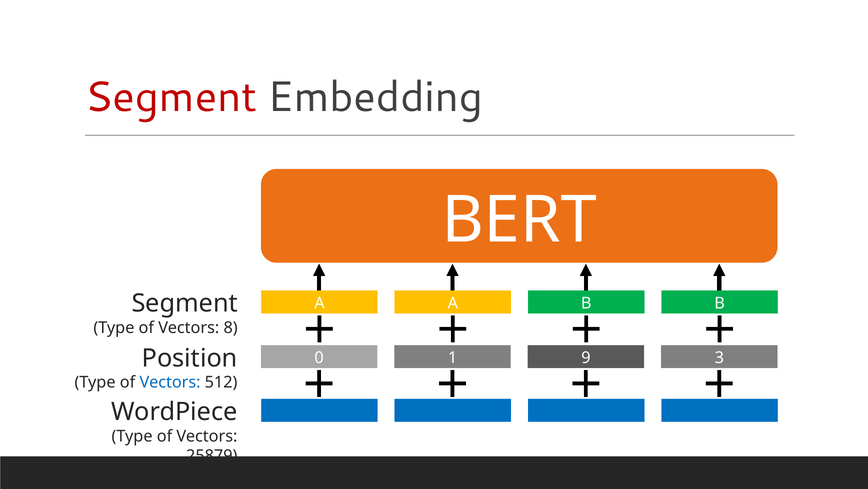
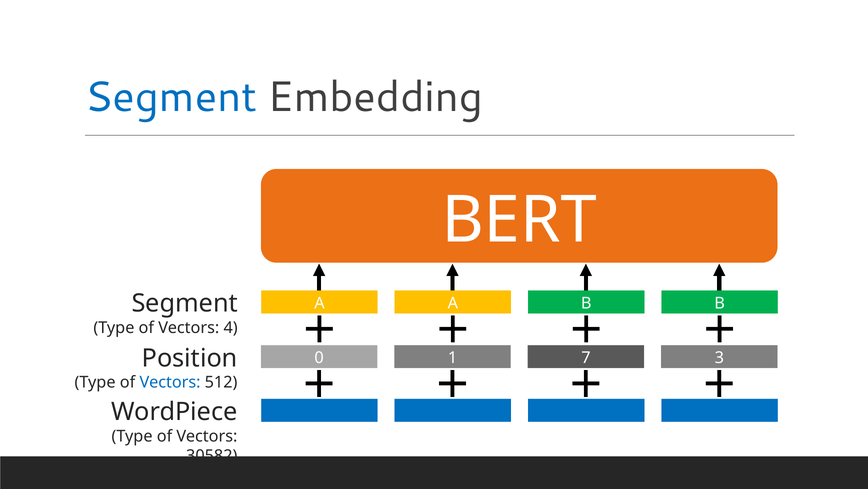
Segment colour: red -> blue (171, 97)
8: 8 -> 4 (231, 327)
9: 9 -> 7 (586, 357)
25879: 25879 -> 30582 (212, 455)
